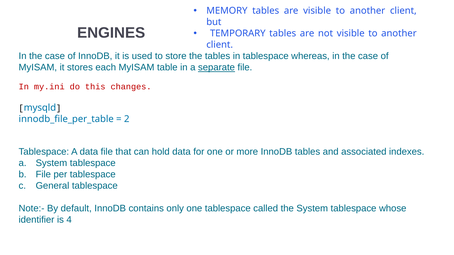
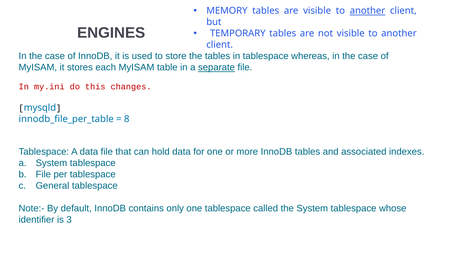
another underline: none -> present (368, 11)
2: 2 -> 8 (127, 119)
4: 4 -> 3 (69, 220)
